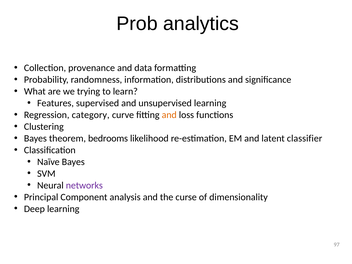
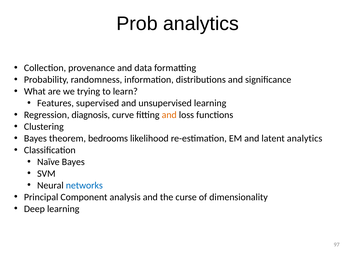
category: category -> diagnosis (91, 115)
latent classifier: classifier -> analytics (305, 138)
networks colour: purple -> blue (84, 185)
